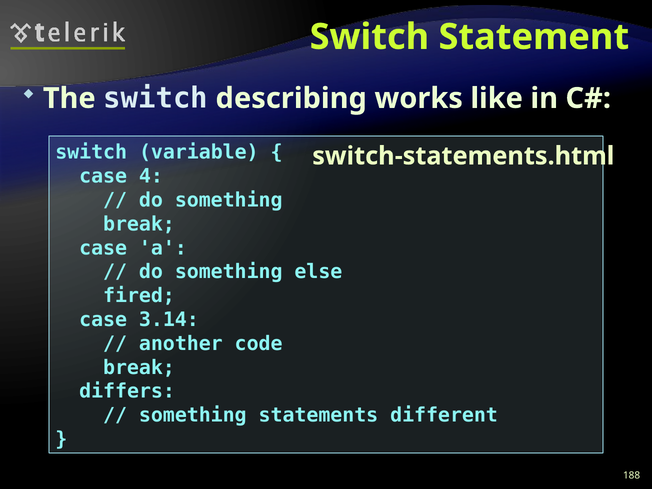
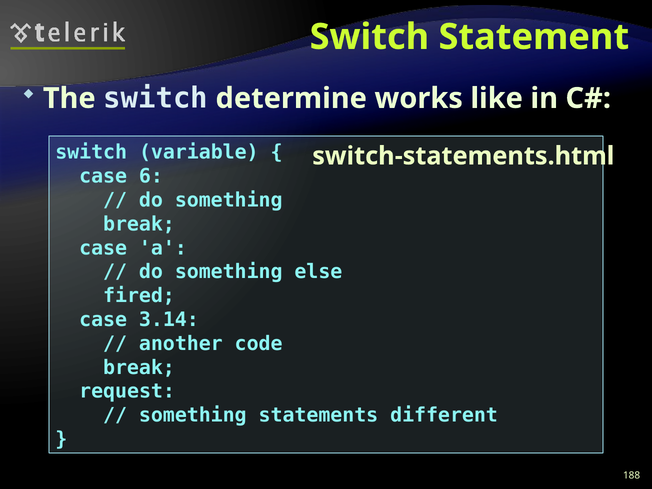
describing: describing -> determine (291, 98)
4: 4 -> 6 (151, 176)
differs: differs -> request (127, 391)
